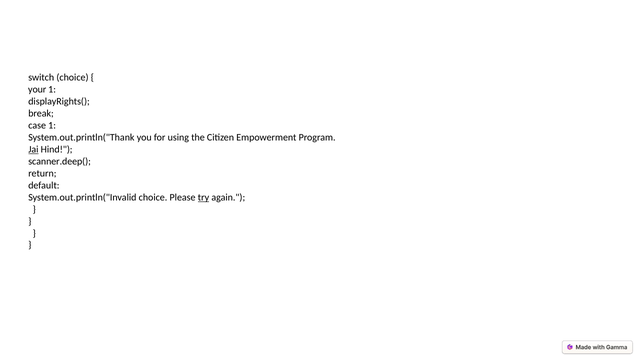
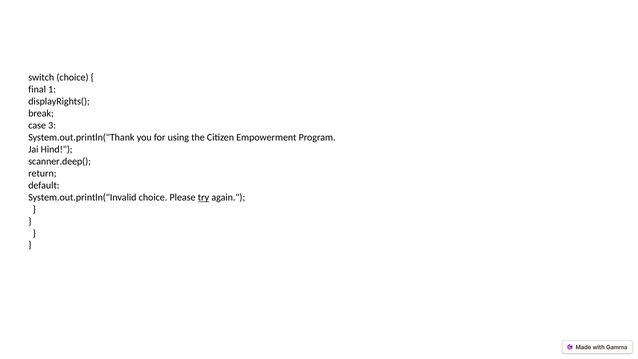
your: your -> final (37, 90)
case 1: 1 -> 3 (52, 125)
Jai underline: present -> none (33, 149)
